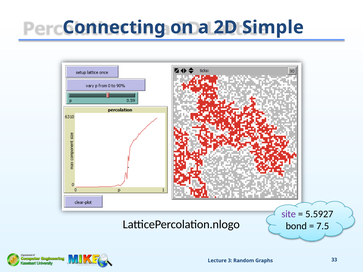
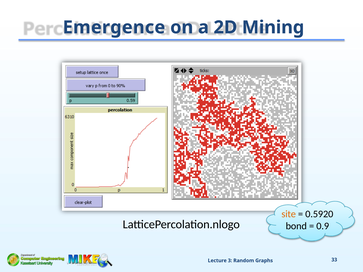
Connecting: Connecting -> Emergence (114, 27)
Simple: Simple -> Mining (273, 27)
site colour: purple -> orange (289, 214)
5.5927: 5.5927 -> 0.5920 (319, 214)
7.5: 7.5 -> 0.9 (323, 226)
